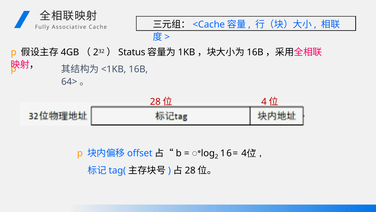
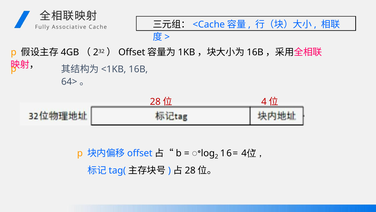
Status: Status -> Offset (132, 52)
